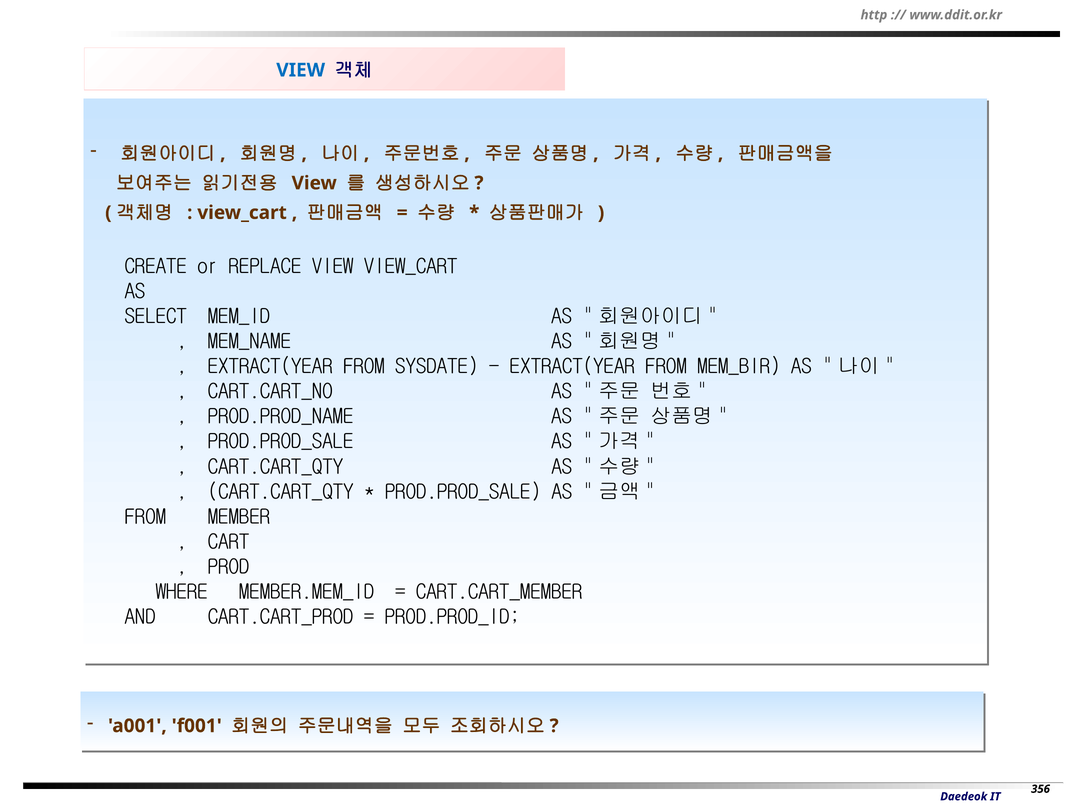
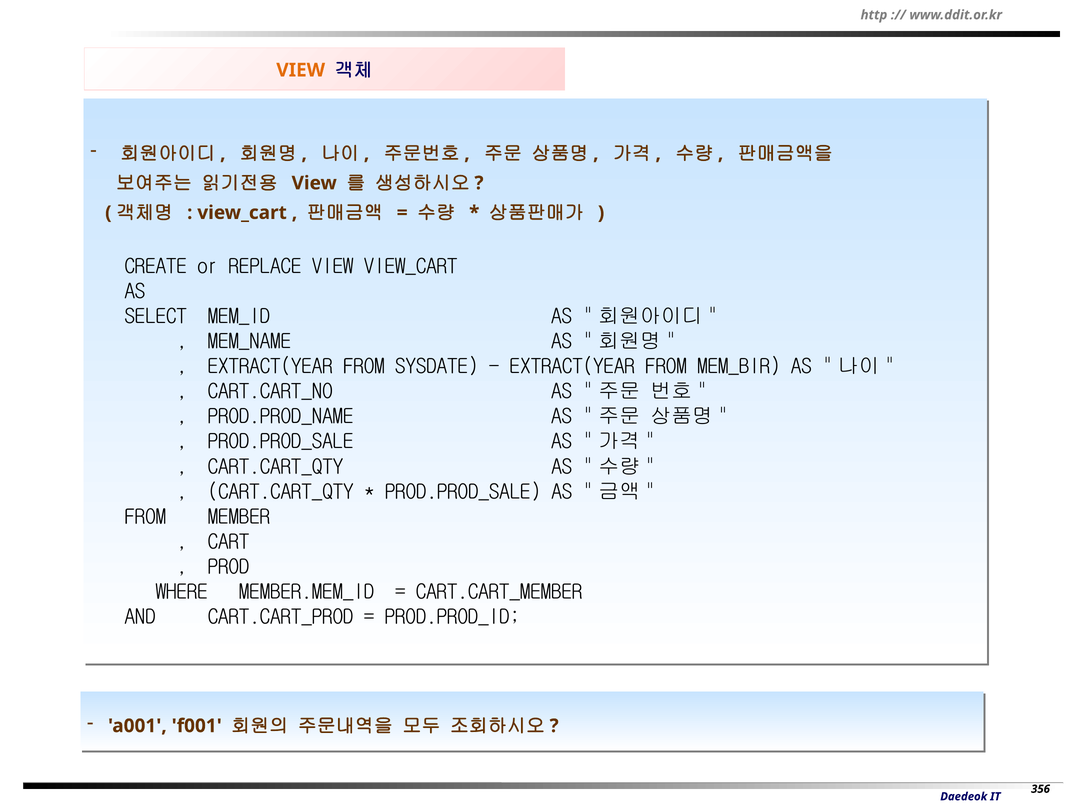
VIEW colour: blue -> orange (301, 70)
